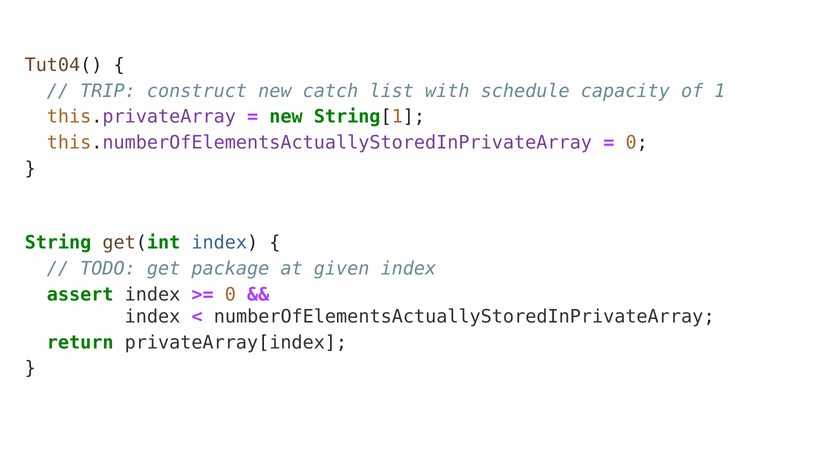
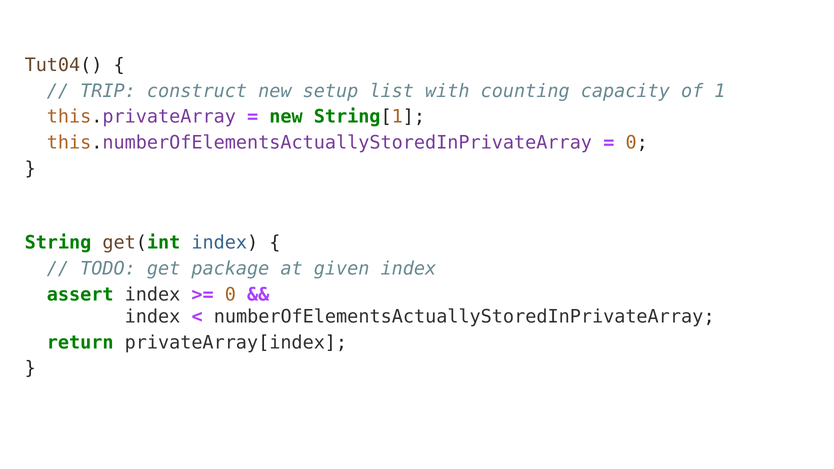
catch: catch -> setup (330, 91)
schedule: schedule -> counting (525, 91)
